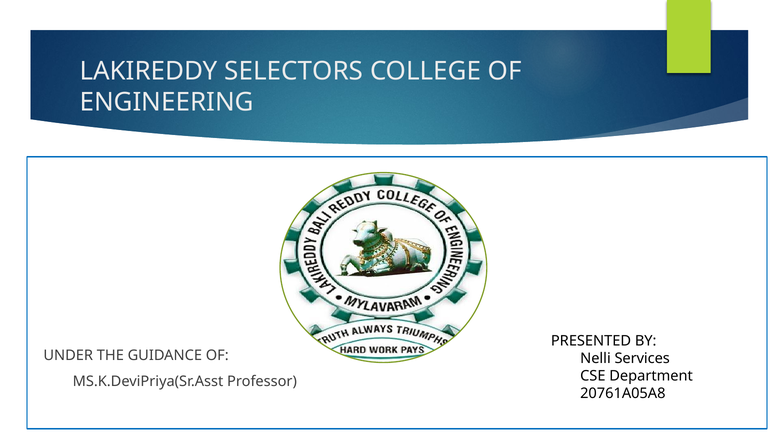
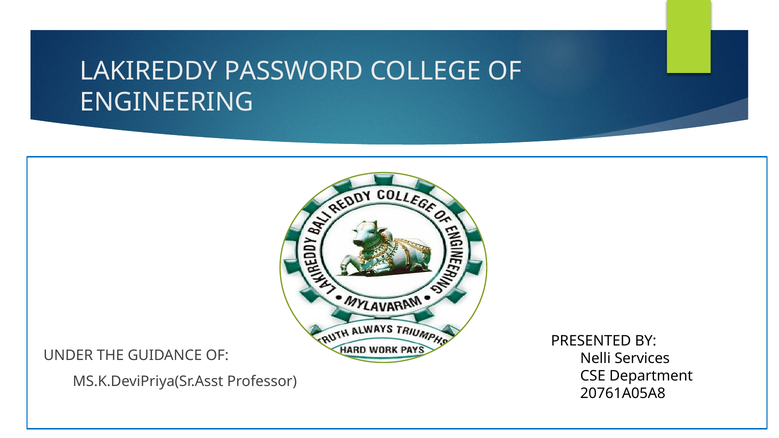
SELECTORS: SELECTORS -> PASSWORD (294, 71)
